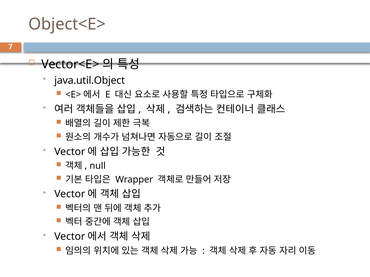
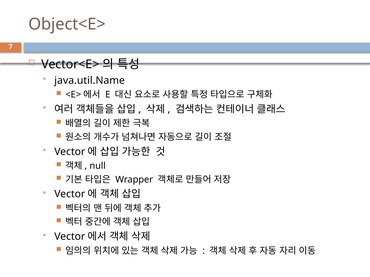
java.util.Object: java.util.Object -> java.util.Name (90, 81)
